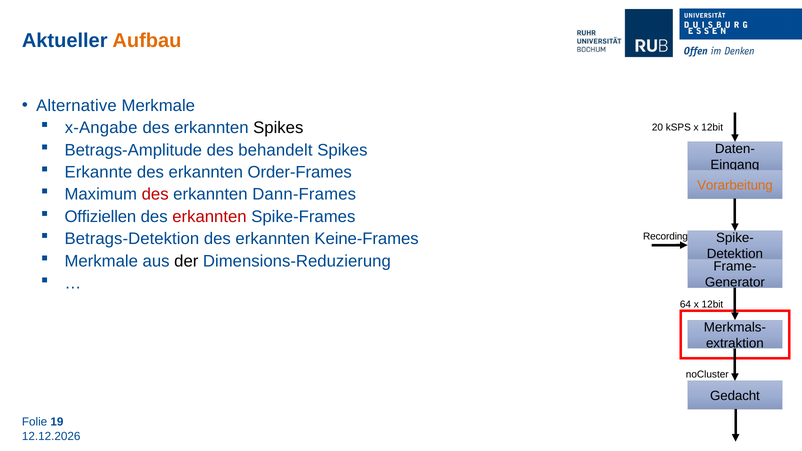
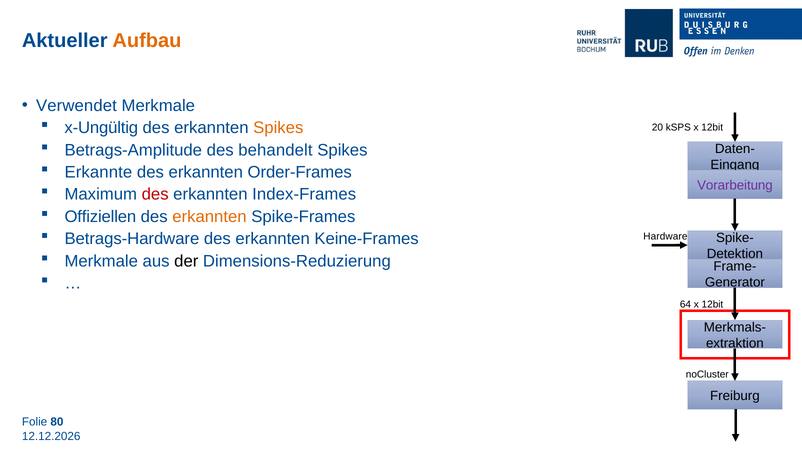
Alternative: Alternative -> Verwendet (76, 106)
x-Angabe: x-Angabe -> x-Ungültig (101, 128)
Spikes colour: black -> orange (278, 128)
Vorarbeitung colour: orange -> purple (735, 185)
Dann-Frames: Dann-Frames -> Index-Frames (304, 194)
erkannten colour: red -> orange (209, 217)
Betrags-Detektion: Betrags-Detektion -> Betrags-Hardware (132, 239)
Recording: Recording -> Hardware (665, 237)
Gedacht: Gedacht -> Freiburg (735, 396)
19: 19 -> 80 (57, 422)
